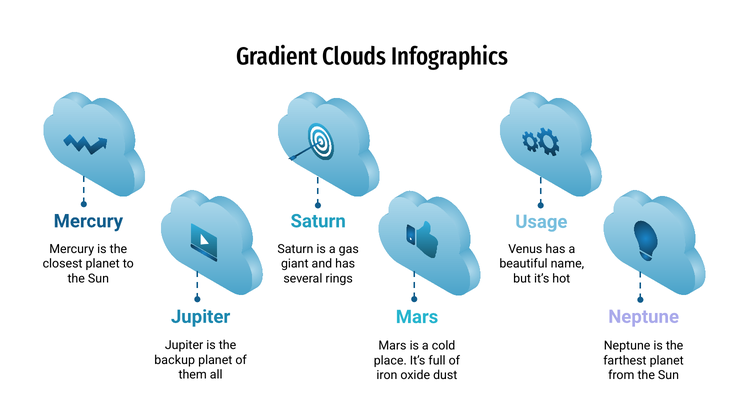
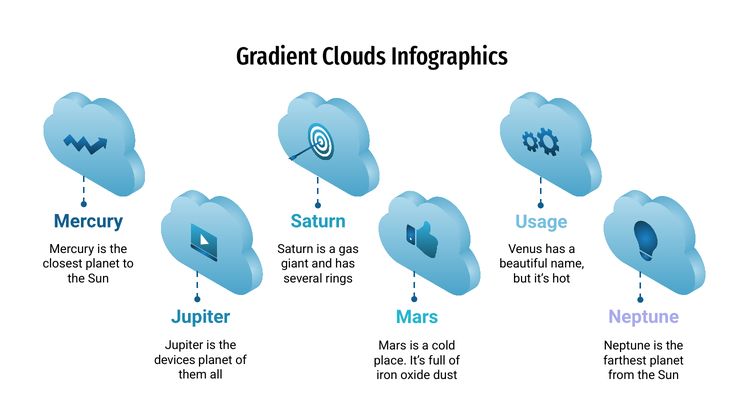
backup: backup -> devices (175, 360)
